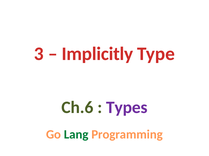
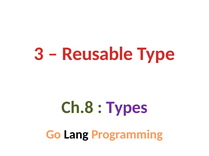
Implicitly: Implicitly -> Reusable (97, 54)
Ch.6: Ch.6 -> Ch.8 (77, 108)
Lang colour: green -> black (76, 135)
